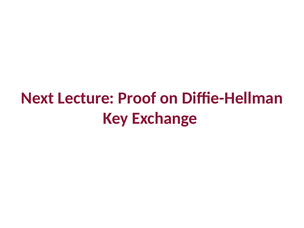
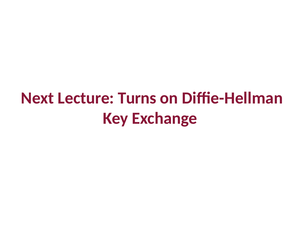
Proof: Proof -> Turns (137, 98)
